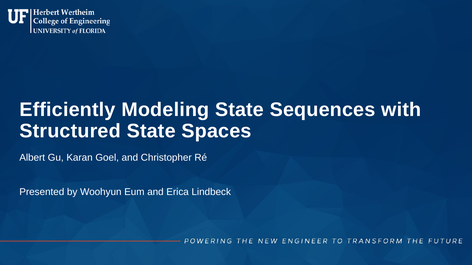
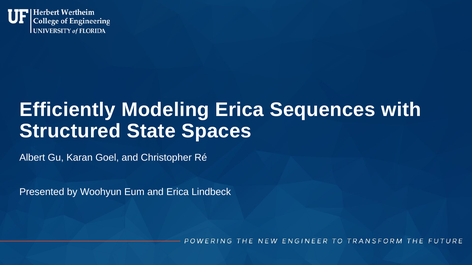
Modeling State: State -> Erica (239, 110)
